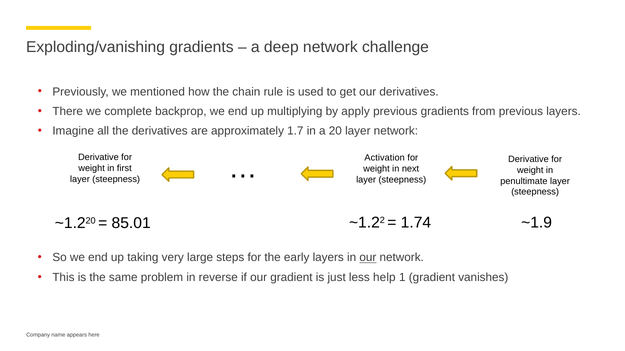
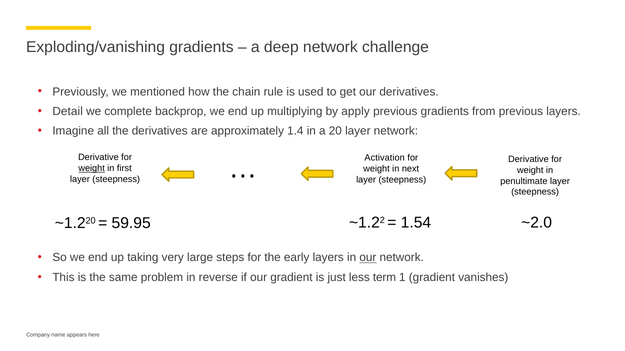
There: There -> Detail (68, 112)
1.7: 1.7 -> 1.4 (295, 131)
weight underline: none -> present (92, 169)
1.74: 1.74 -> 1.54 (416, 223)
~1.9: ~1.9 -> ~2.0 (537, 223)
85.01: 85.01 -> 59.95 (131, 223)
help: help -> term (384, 278)
